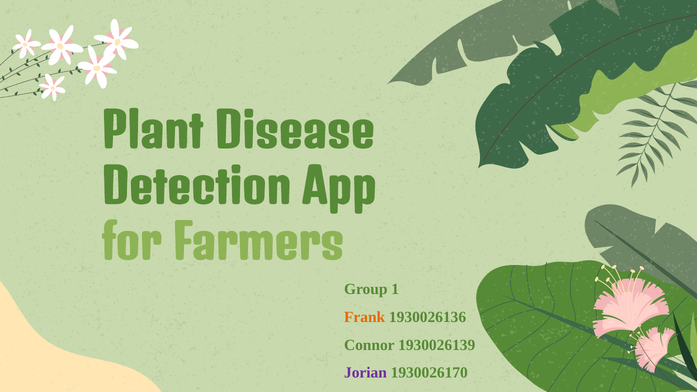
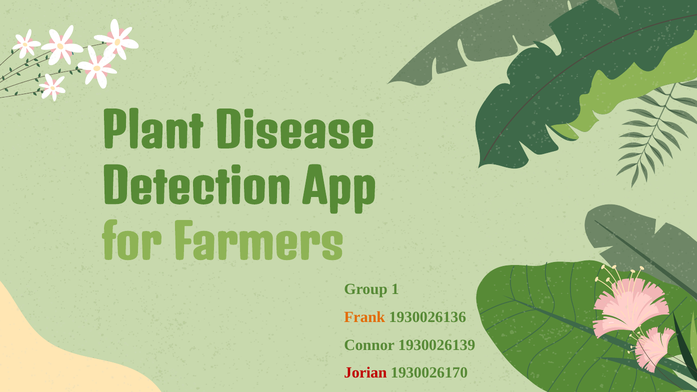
Jorian colour: purple -> red (365, 373)
